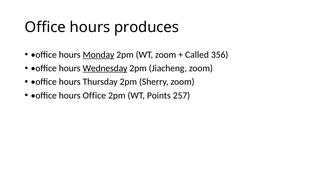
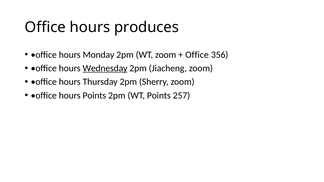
Monday underline: present -> none (98, 55)
Called: Called -> Office (197, 55)
hours Office: Office -> Points (94, 96)
